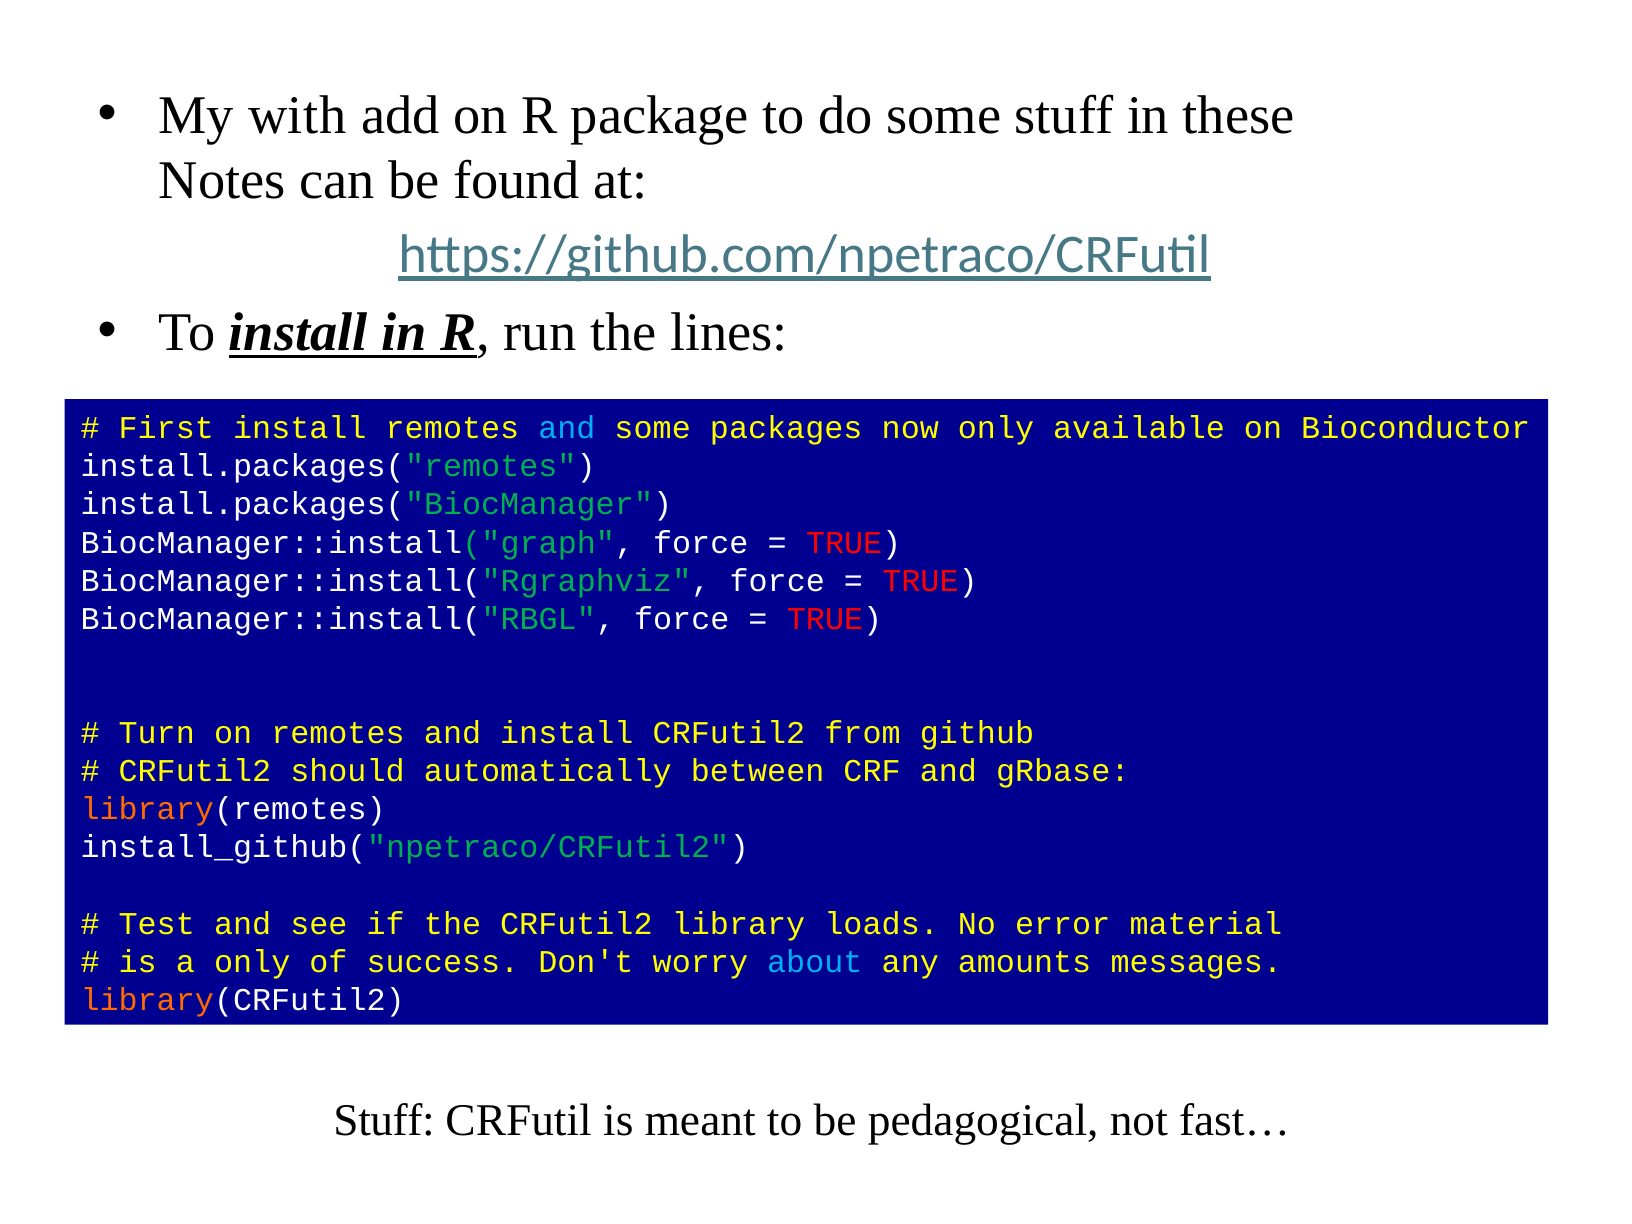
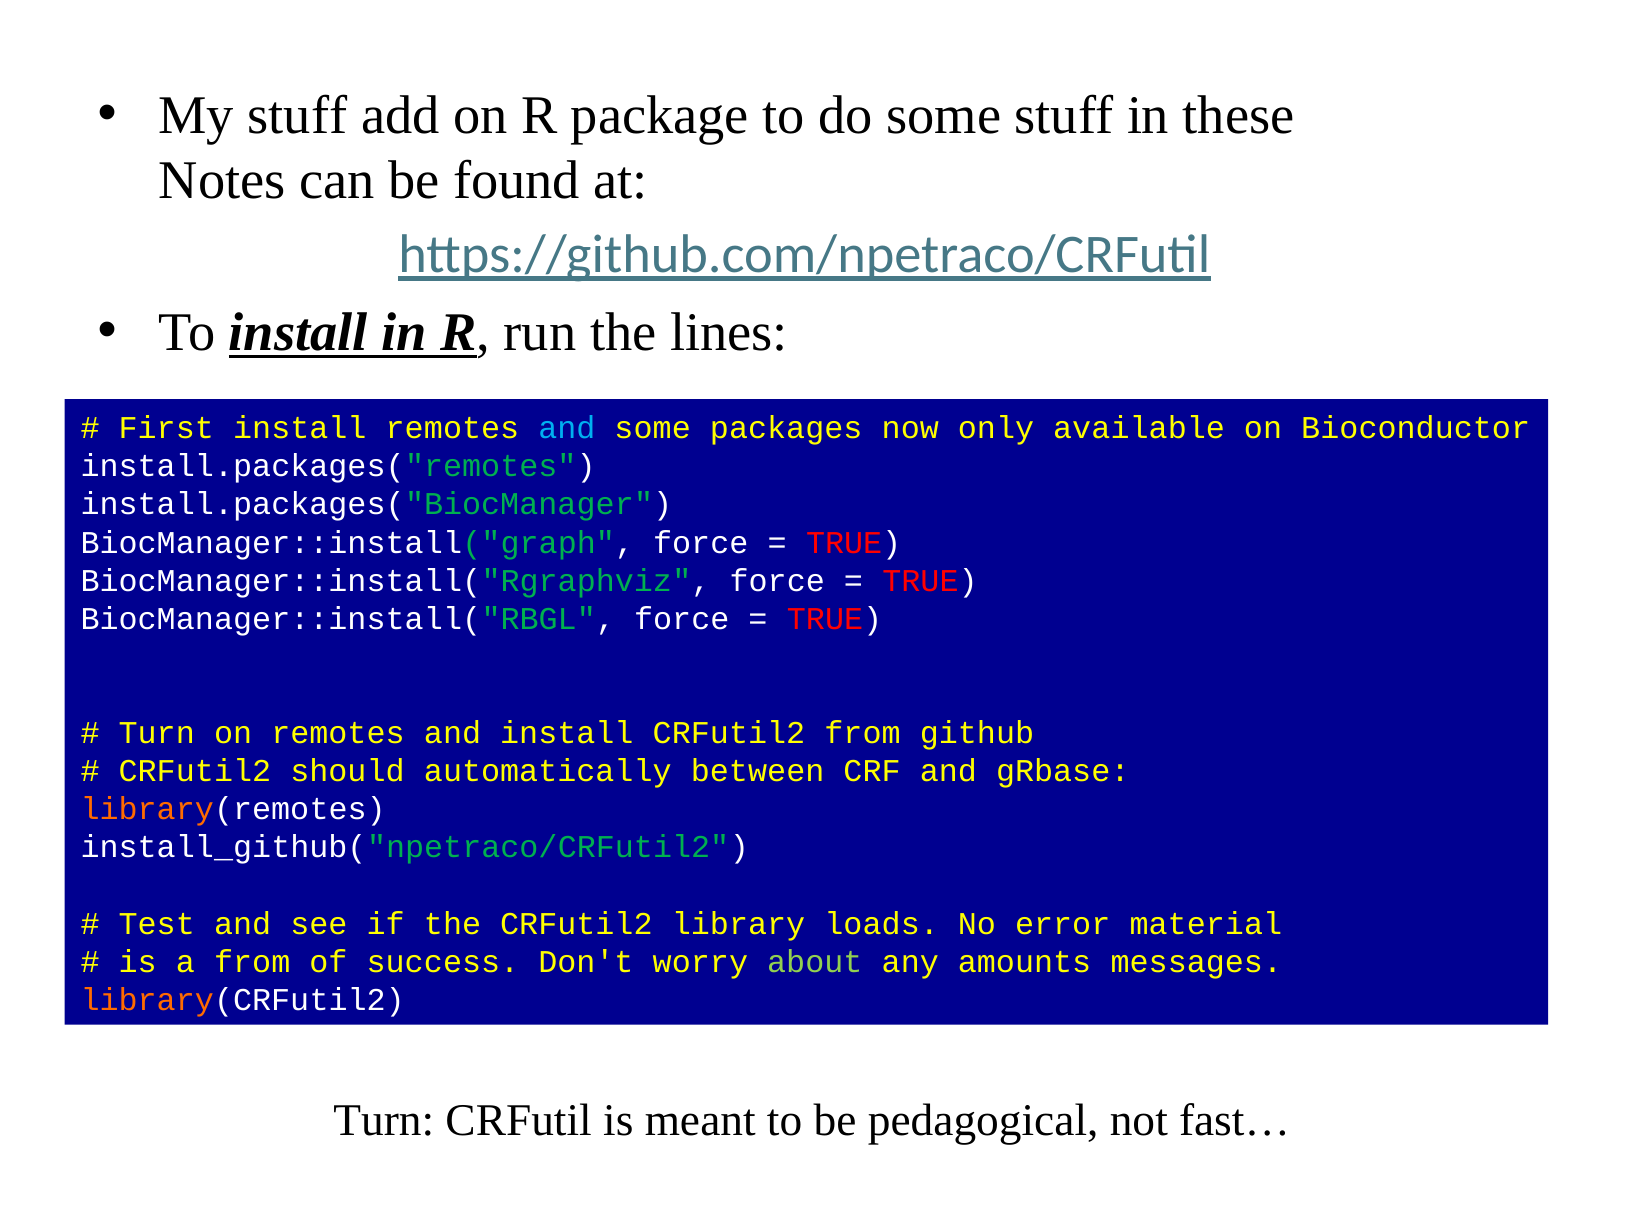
My with: with -> stuff (298, 115)
a only: only -> from (252, 962)
about colour: light blue -> light green (815, 962)
Stuff: Stuff -> Turn (384, 1120)
